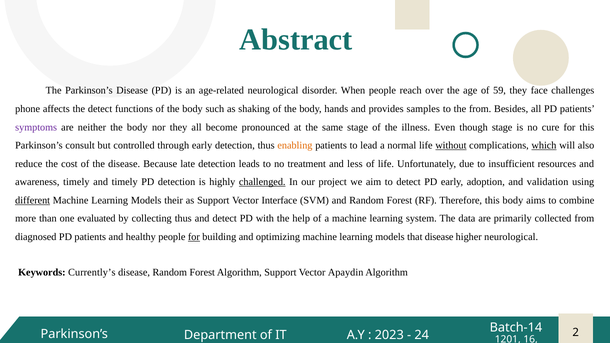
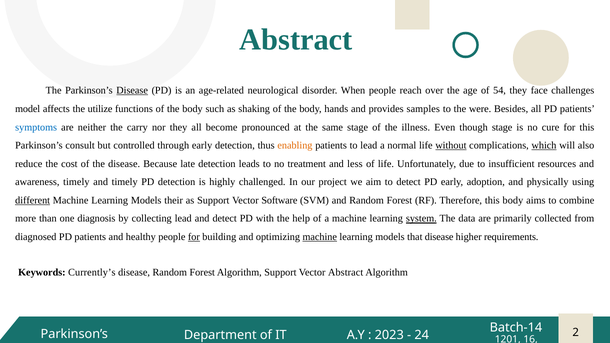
Disease underline: none -> present (132, 90)
59: 59 -> 54 (500, 90)
phone: phone -> model (28, 109)
the detect: detect -> utilize (100, 109)
the from: from -> were (480, 109)
symptoms colour: purple -> blue (36, 127)
neither the body: body -> carry (137, 127)
challenged underline: present -> none (262, 182)
validation: validation -> physically (548, 182)
Interface: Interface -> Software (279, 200)
evaluated: evaluated -> diagnosis (96, 219)
collecting thus: thus -> lead (183, 219)
system underline: none -> present (421, 219)
machine underline: none -> present (320, 237)
higher neurological: neurological -> requirements (511, 237)
Vector Apaydin: Apaydin -> Abstract (346, 273)
